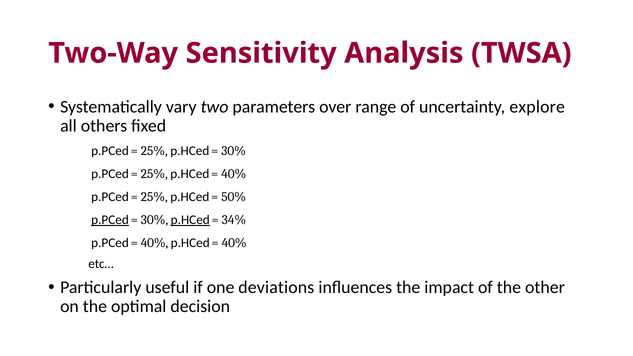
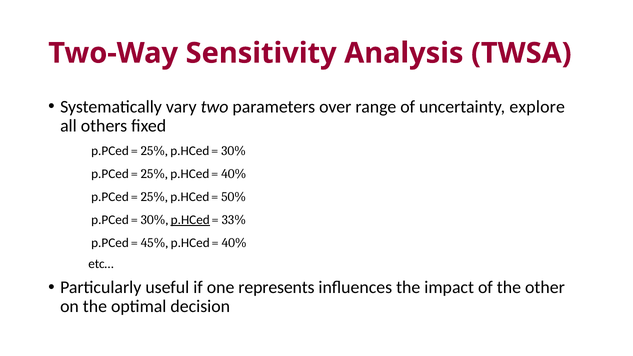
p.PCed underline: present -> none (110, 220)
34%: 34% -> 33% (234, 220)
40%: 40% -> 45% (154, 243)
deviations: deviations -> represents (276, 287)
